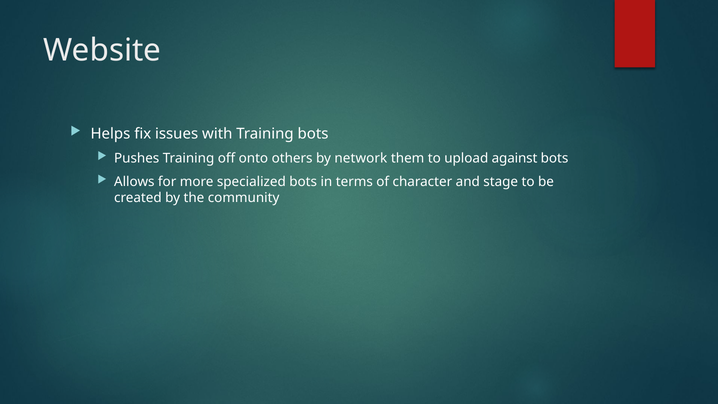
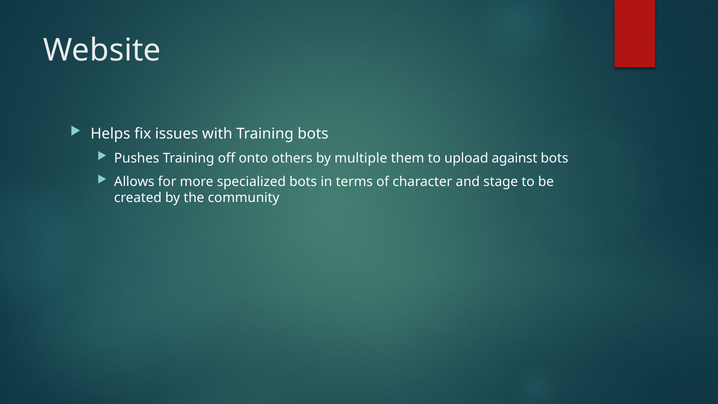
network: network -> multiple (361, 158)
